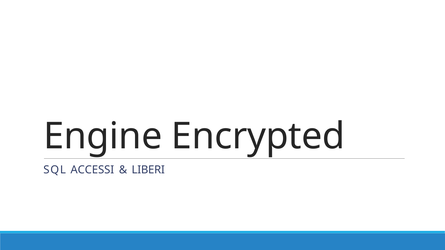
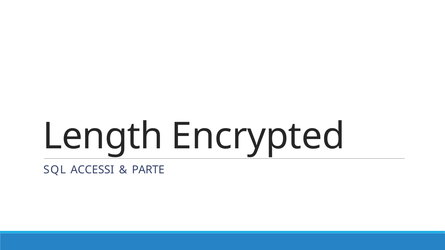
Engine: Engine -> Length (103, 136)
LIBERI: LIBERI -> PARTE (148, 170)
